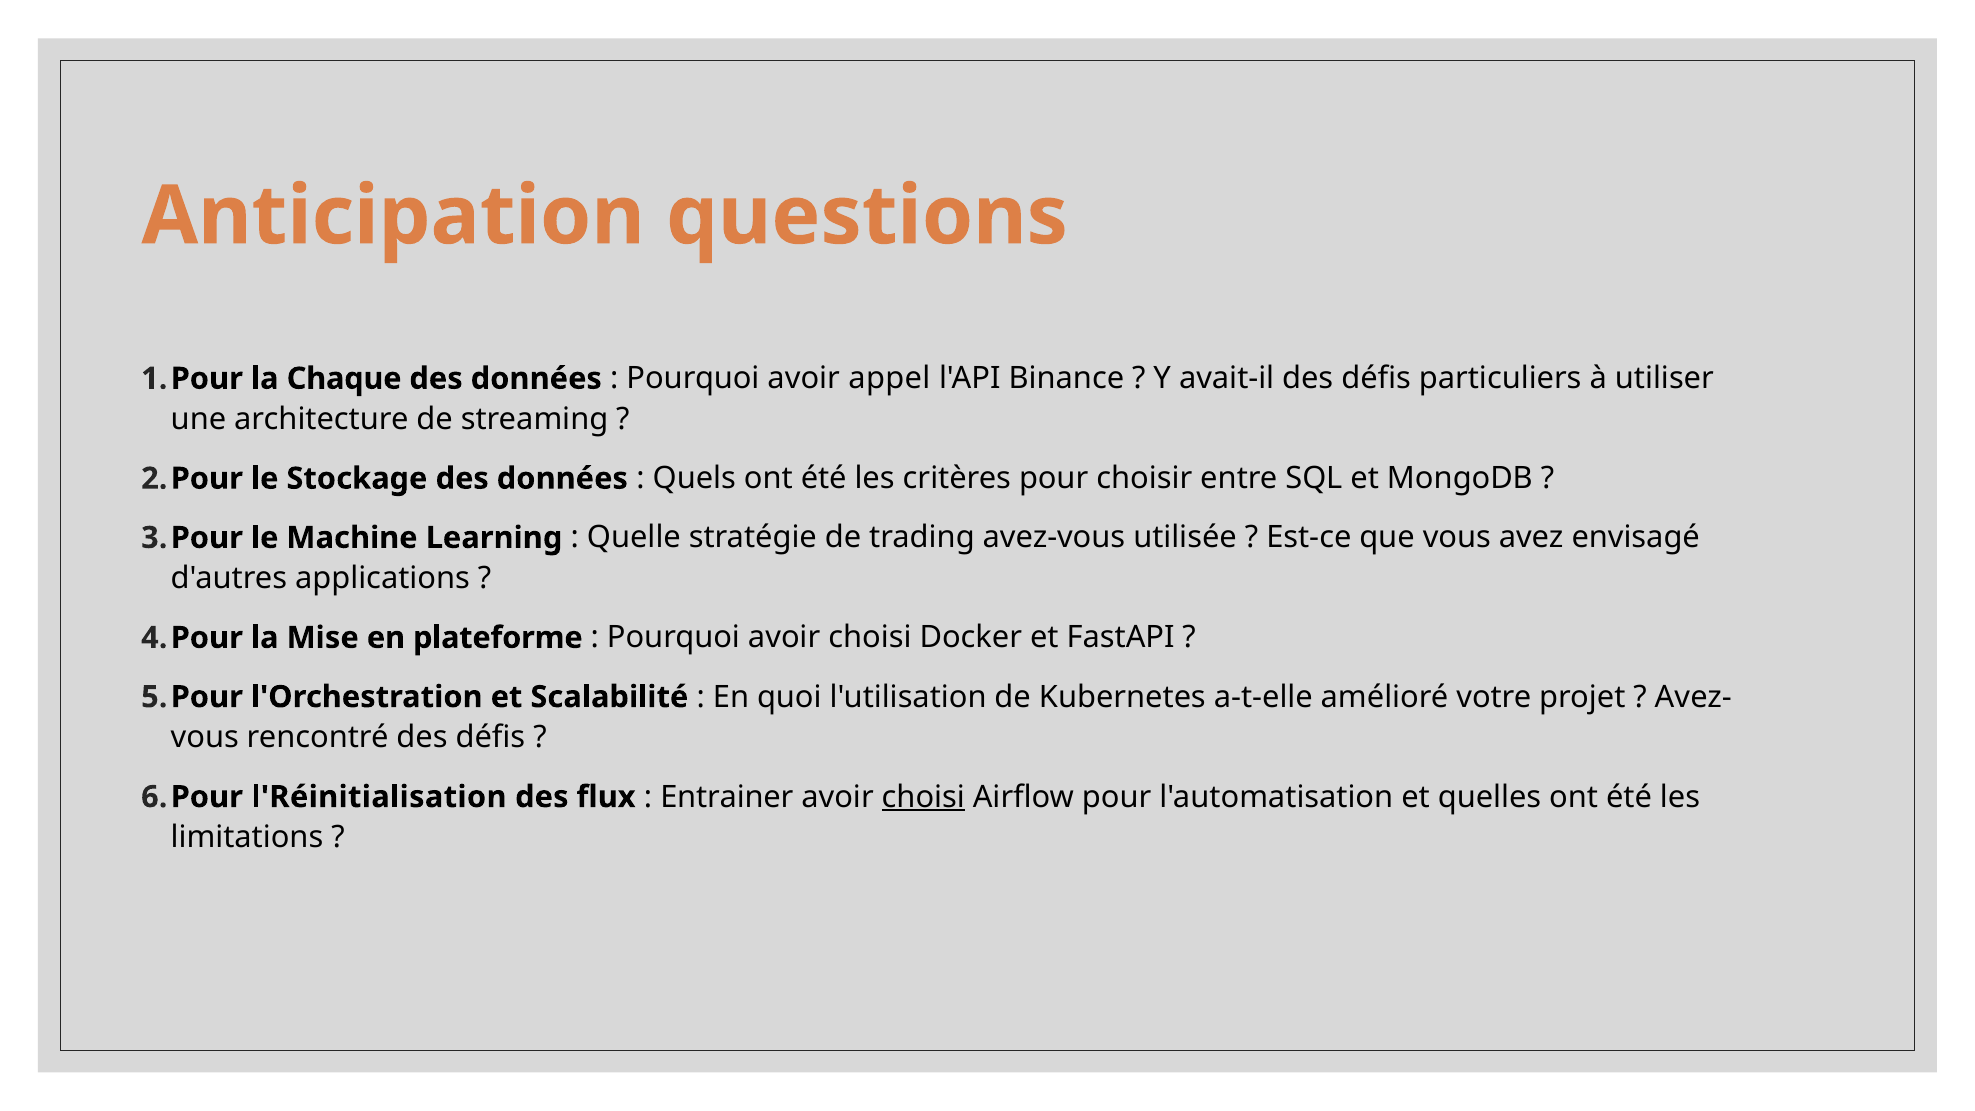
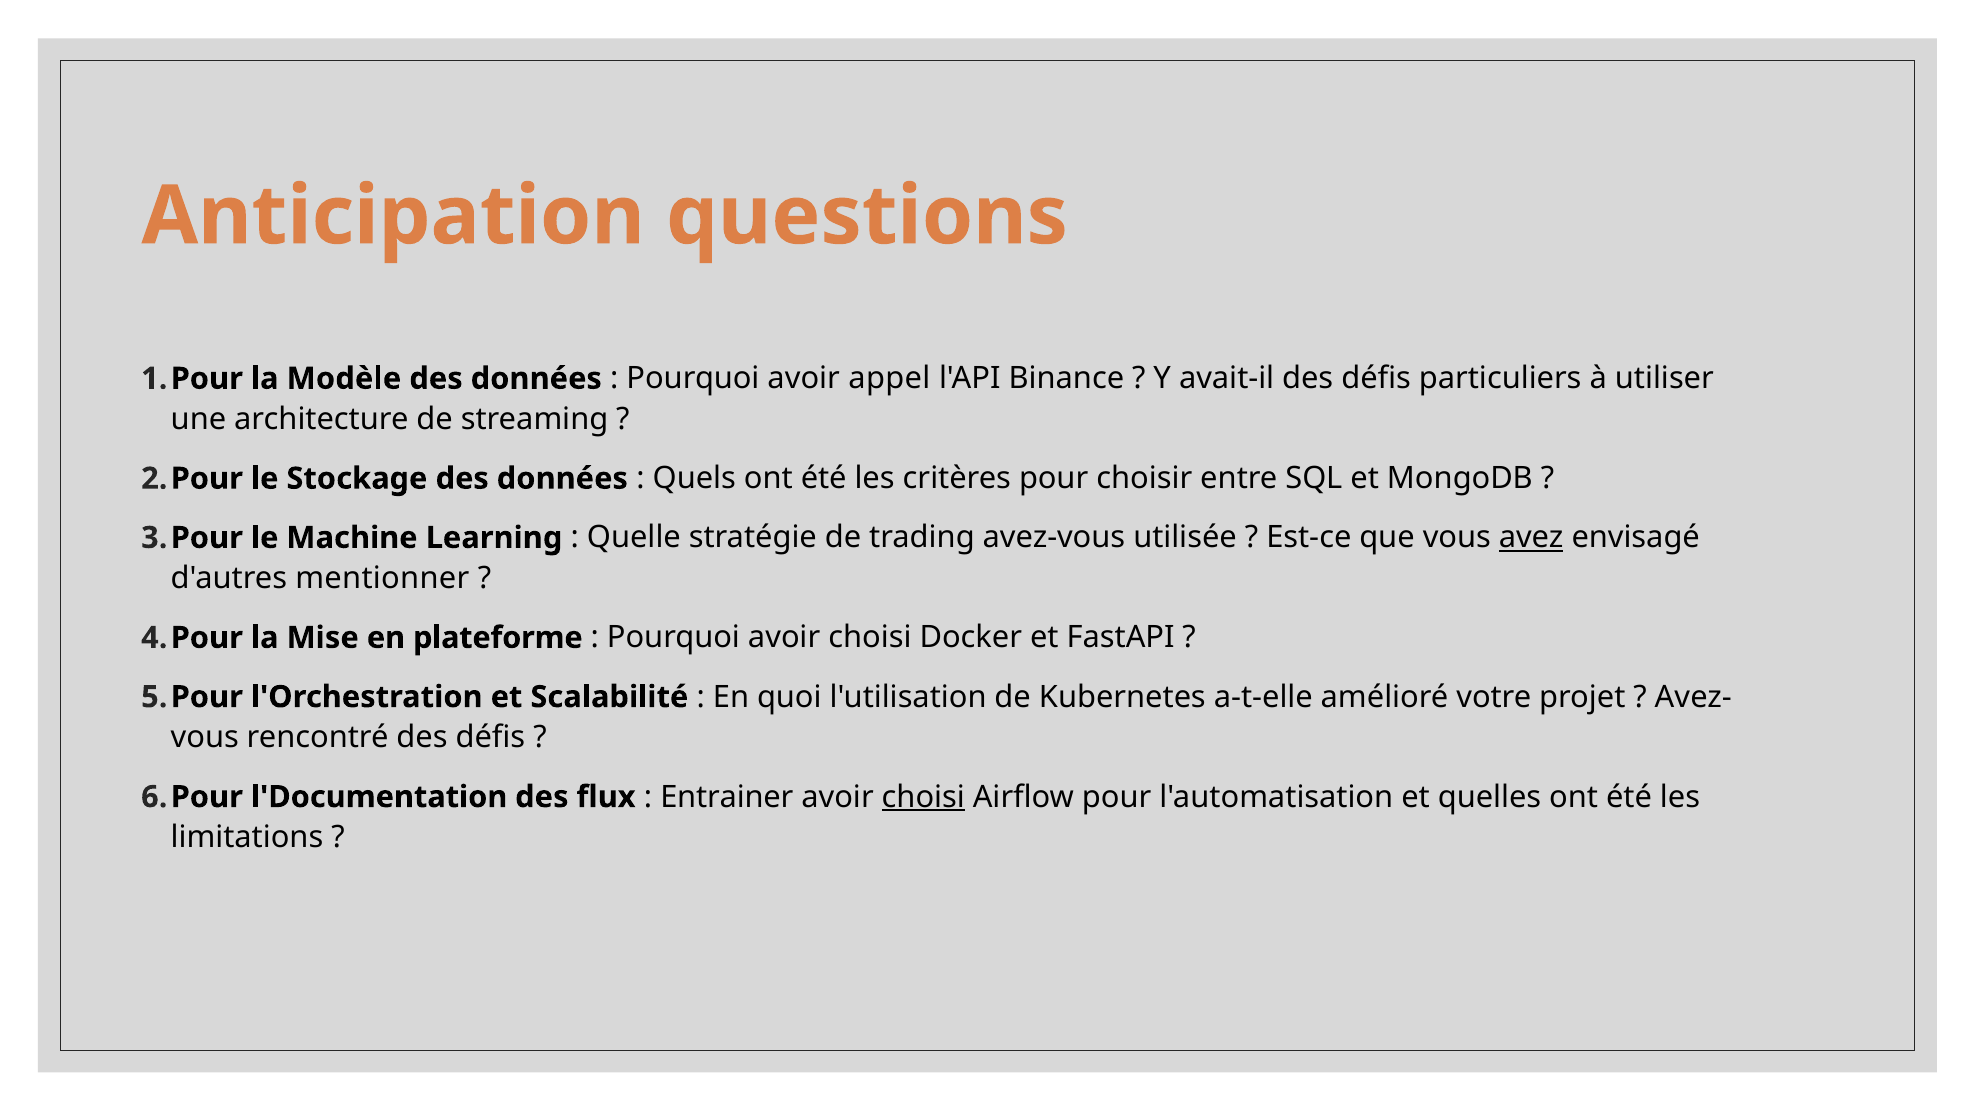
Chaque: Chaque -> Modèle (344, 379)
avez underline: none -> present (1531, 538)
applications: applications -> mentionner (382, 578)
l'Réinitialisation: l'Réinitialisation -> l'Documentation (379, 797)
